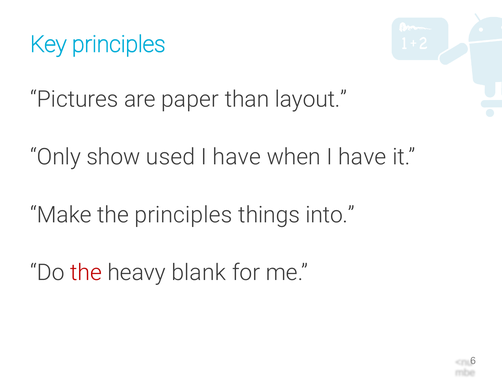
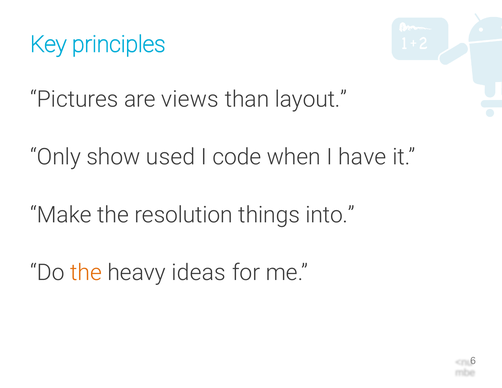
paper: paper -> views (190, 99)
have: have -> code (237, 157)
the principles: principles -> resolution (184, 215)
the colour: red -> orange (86, 273)
blank: blank -> ideas (199, 273)
